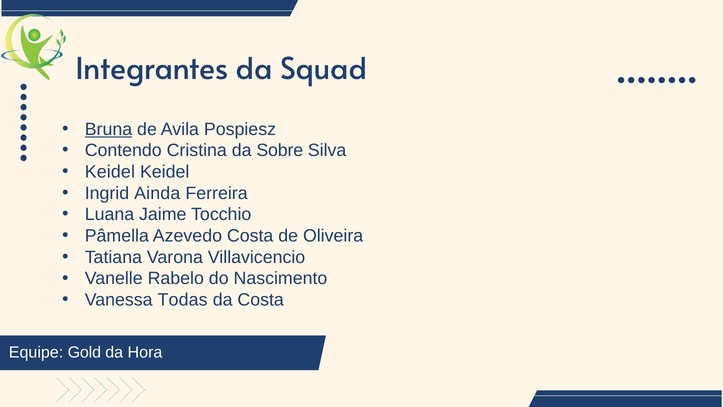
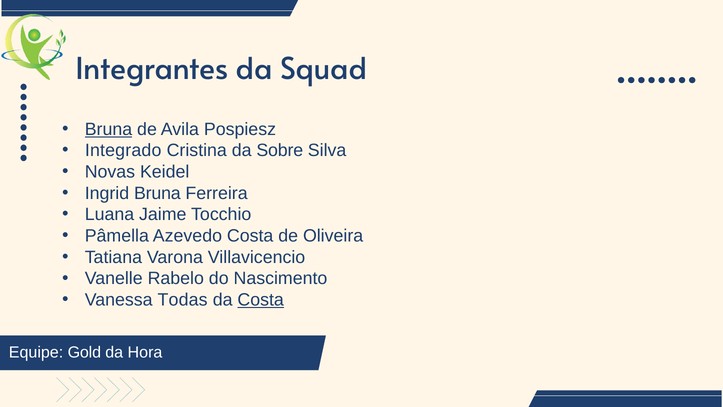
Contendo: Contendo -> Integrado (123, 150)
Keidel: Keidel -> Novas (110, 172)
Ingrid Ainda: Ainda -> Bruna (157, 193)
Costa underline: none -> present (261, 300)
